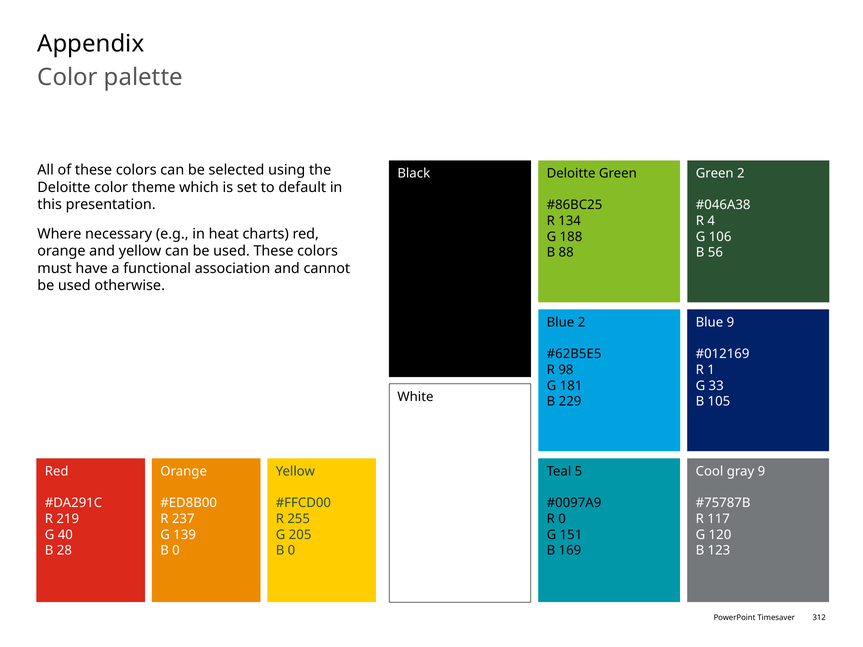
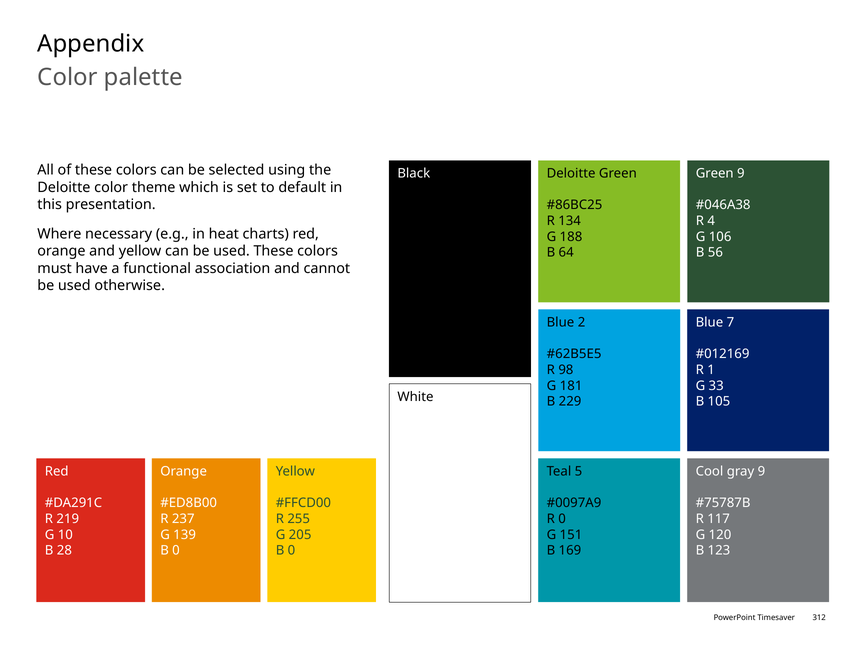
Green 2: 2 -> 9 (741, 174)
88: 88 -> 64 (566, 253)
Blue 9: 9 -> 7 (730, 323)
40: 40 -> 10 (65, 535)
